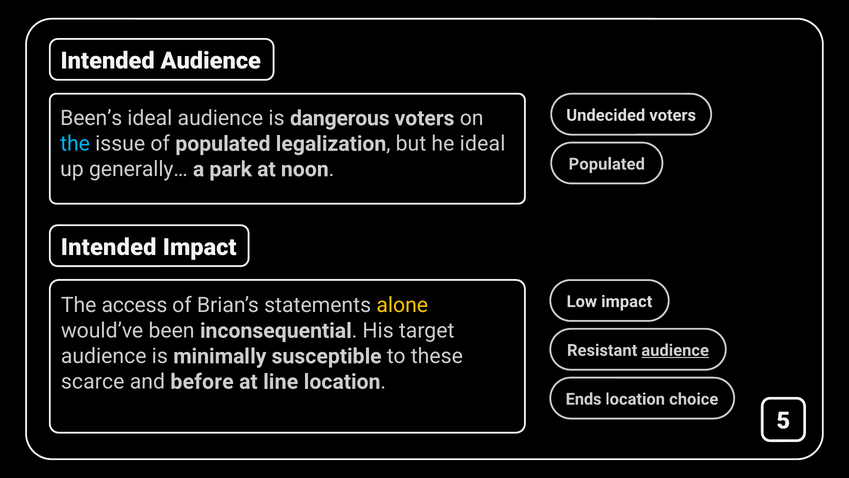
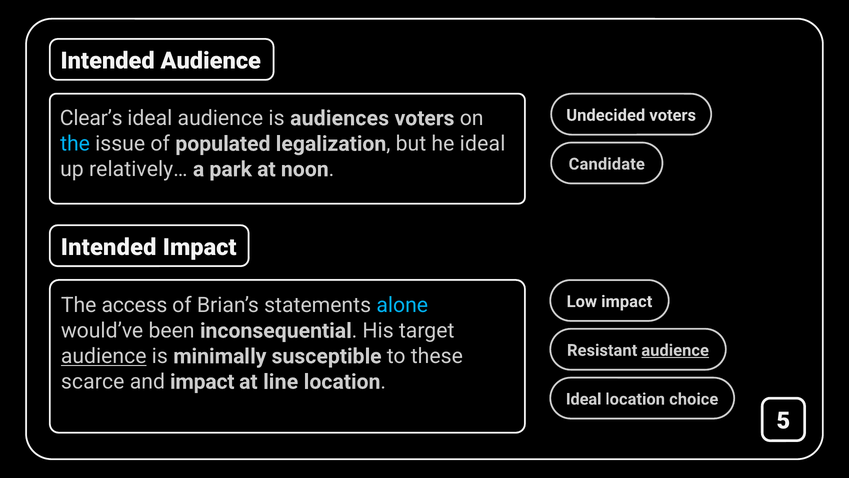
Been’s: Been’s -> Clear’s (91, 118)
dangerous: dangerous -> audiences (340, 118)
Populated: Populated -> Candidate (607, 164)
generally…: generally… -> relatively… (138, 169)
alone colour: yellow -> light blue (402, 305)
audience underline: none -> present (104, 356)
and before: before -> impact (202, 381)
Ends: Ends -> Ideal (584, 399)
